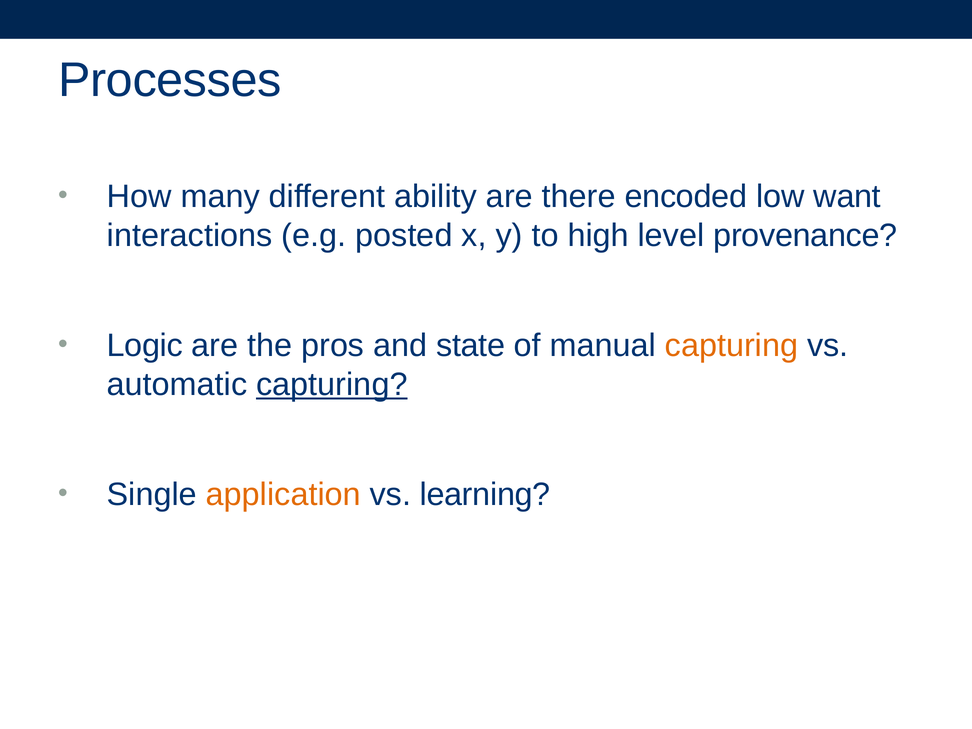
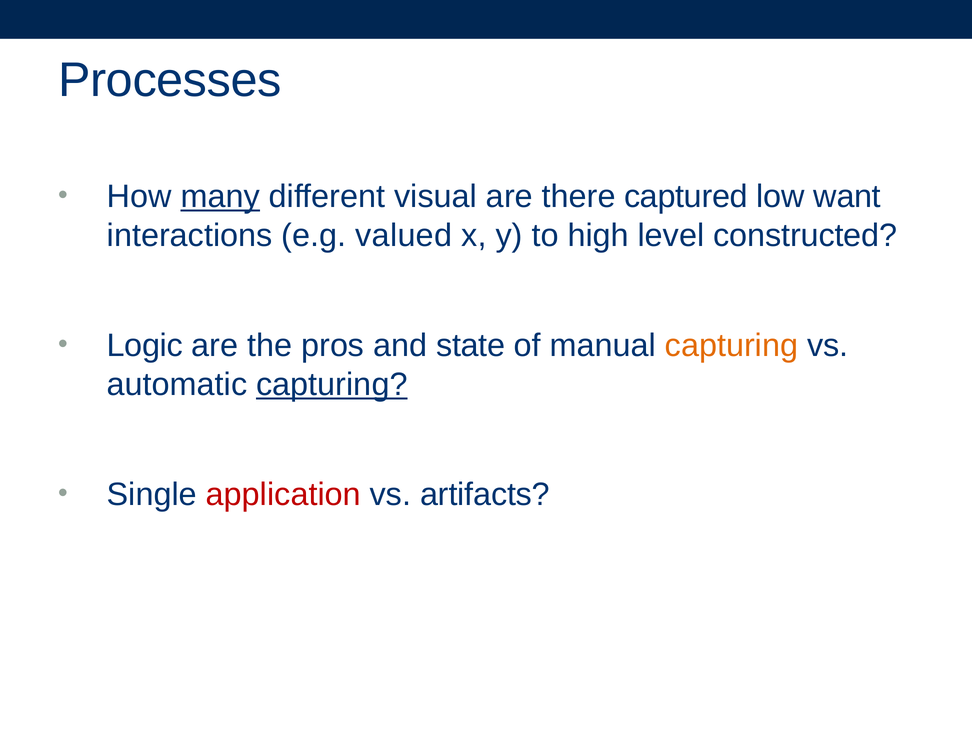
many underline: none -> present (220, 197)
ability: ability -> visual (436, 197)
encoded: encoded -> captured (686, 197)
posted: posted -> valued (404, 236)
provenance: provenance -> constructed (805, 236)
application colour: orange -> red (283, 495)
learning: learning -> artifacts (485, 495)
